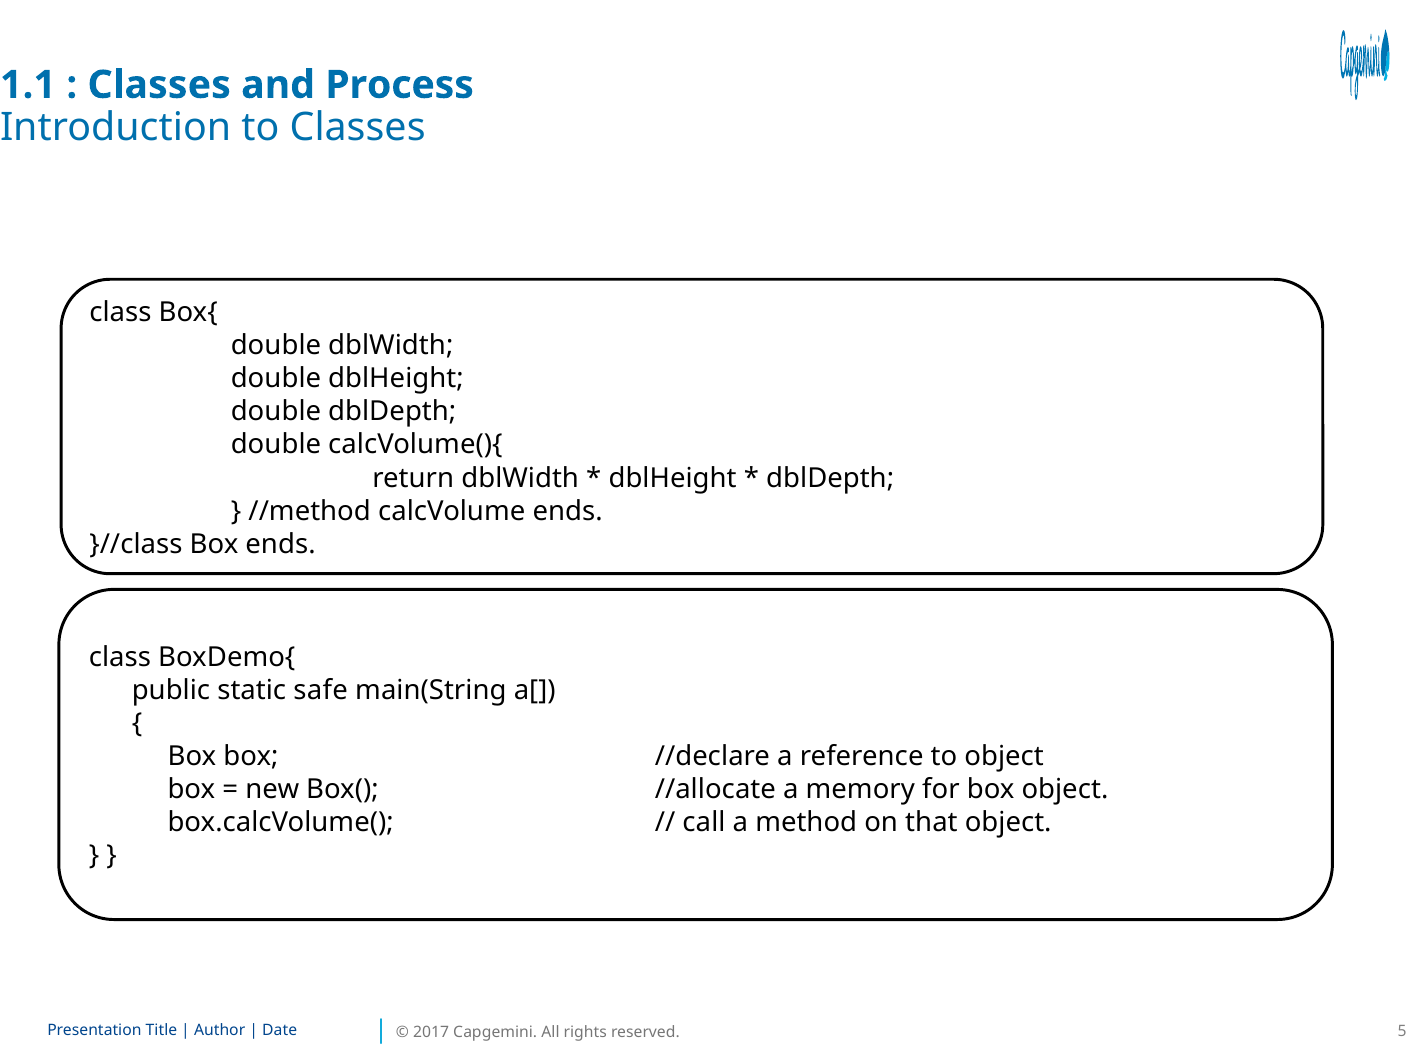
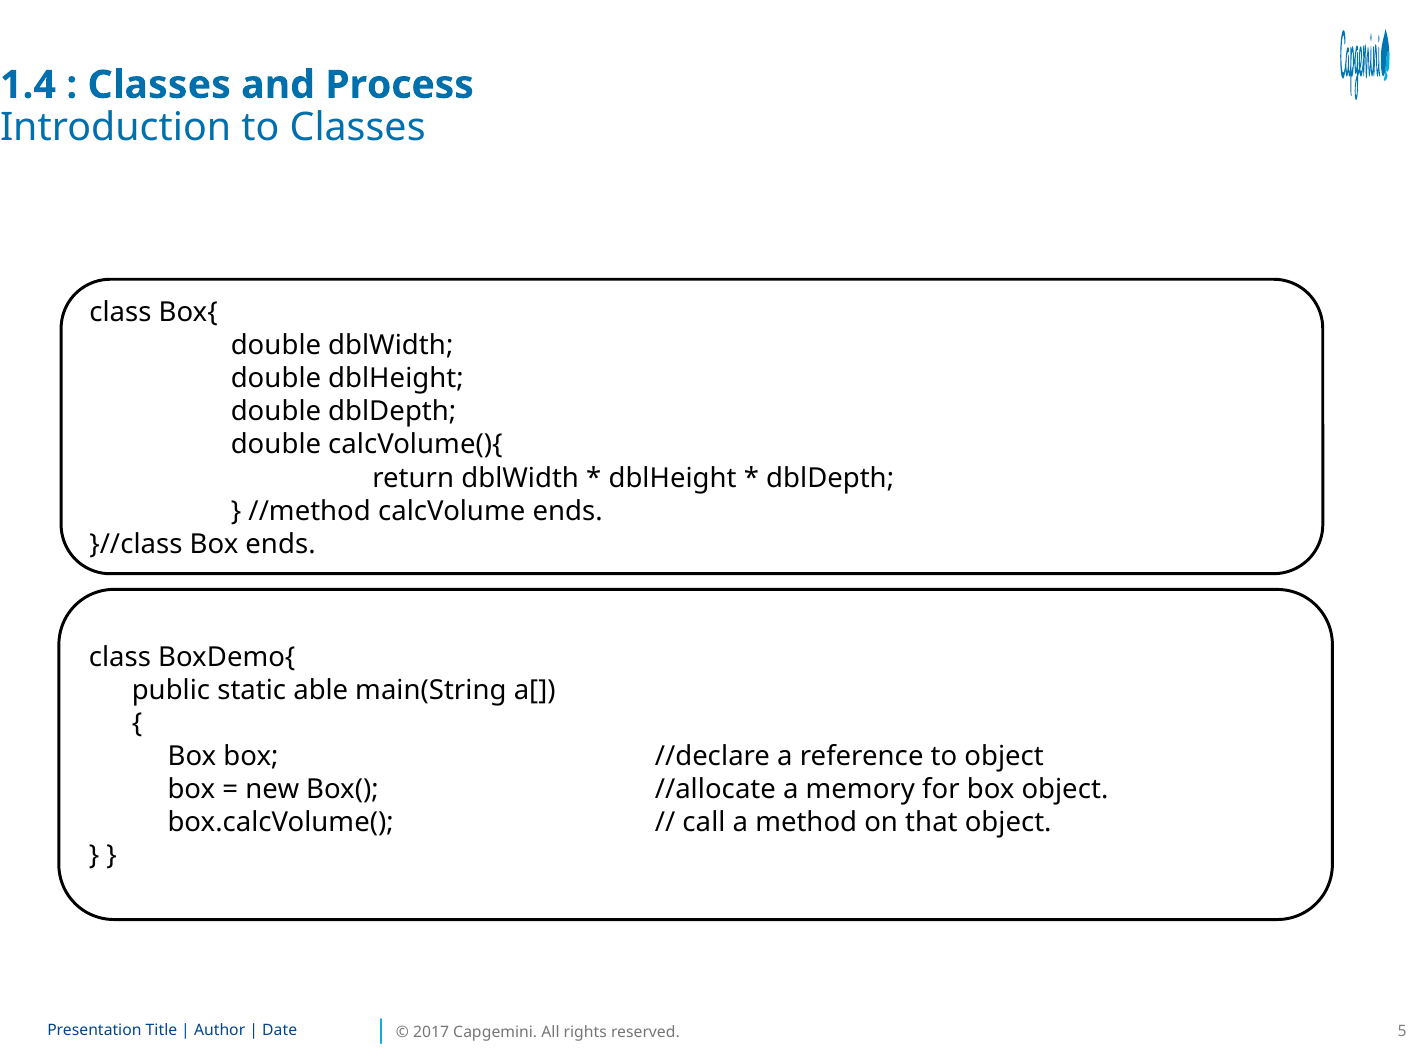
1.1: 1.1 -> 1.4 (28, 85)
safe: safe -> able (321, 690)
